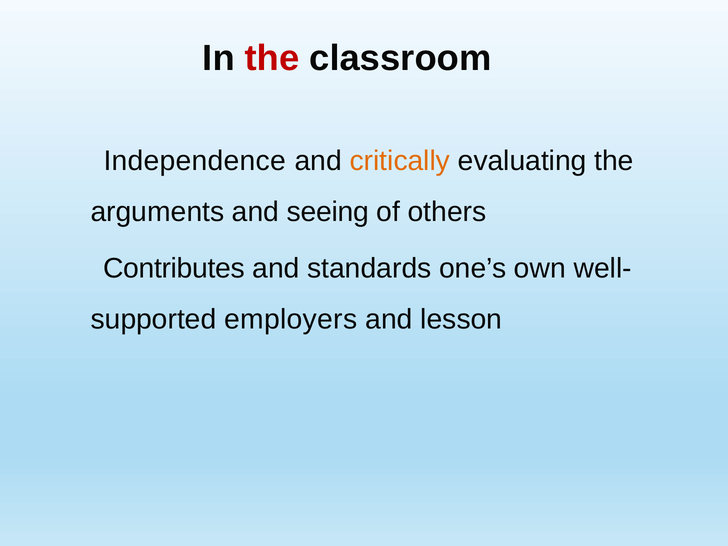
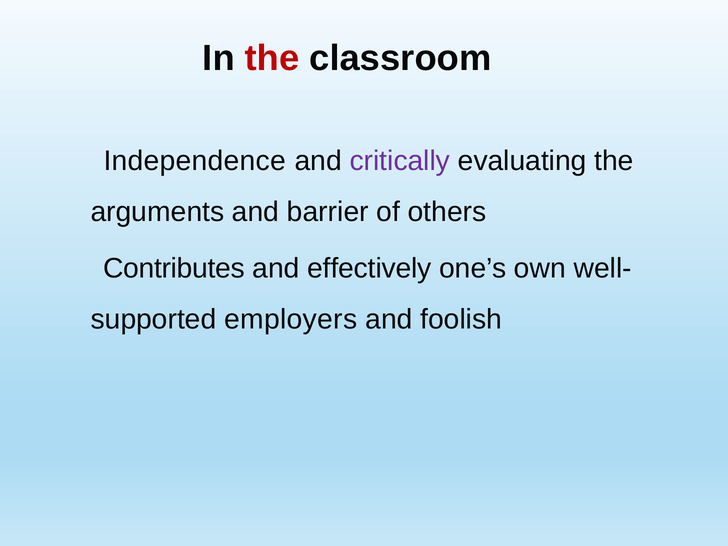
critically colour: orange -> purple (400, 161)
seeing: seeing -> barrier (328, 212)
standards: standards -> effectively (369, 269)
lesson: lesson -> foolish (461, 320)
